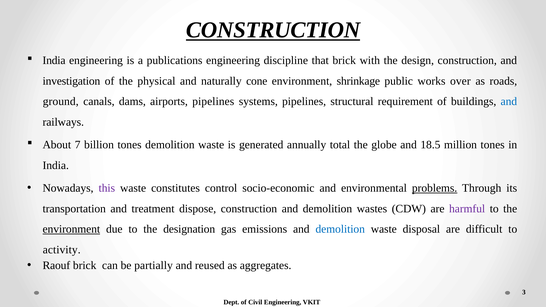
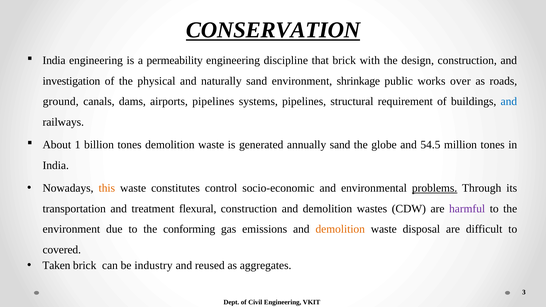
CONSTRUCTION: CONSTRUCTION -> CONSERVATION (273, 30)
publications: publications -> permeability (175, 61)
naturally cone: cone -> sand (257, 81)
7: 7 -> 1 (78, 145)
annually total: total -> sand (340, 145)
18.5: 18.5 -> 54.5 (430, 145)
this colour: purple -> orange (107, 188)
dispose: dispose -> flexural (198, 209)
environment underline: present -> none (71, 229)
designation: designation -> conforming (189, 229)
demolition colour: blue -> orange (340, 229)
activity: activity -> covered (62, 250)
Raouf: Raouf -> Taken (56, 266)
partially: partially -> industry (154, 266)
